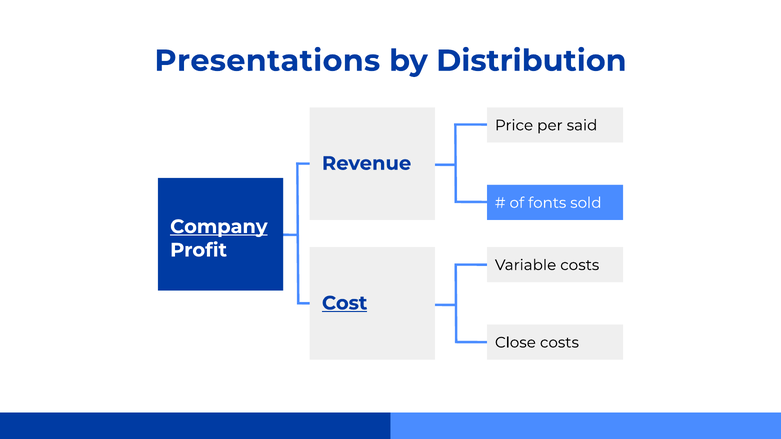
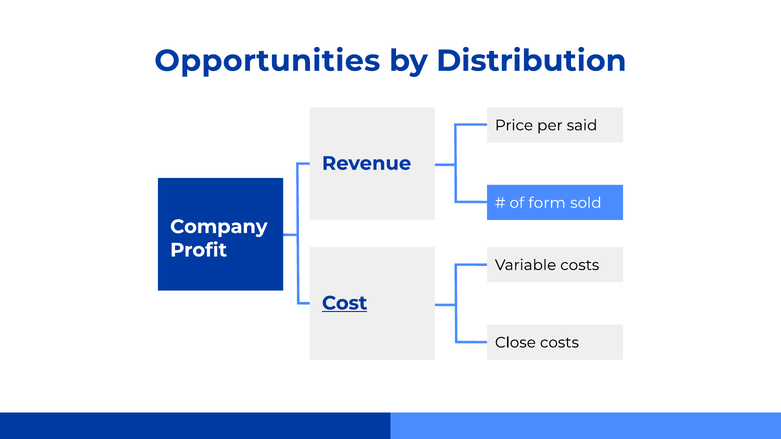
Presentations: Presentations -> Opportunities (267, 61)
fonts: fonts -> form (547, 203)
Company underline: present -> none (219, 227)
